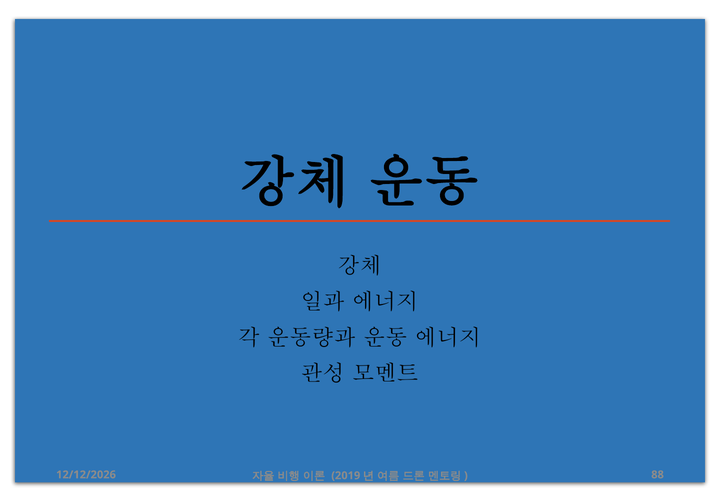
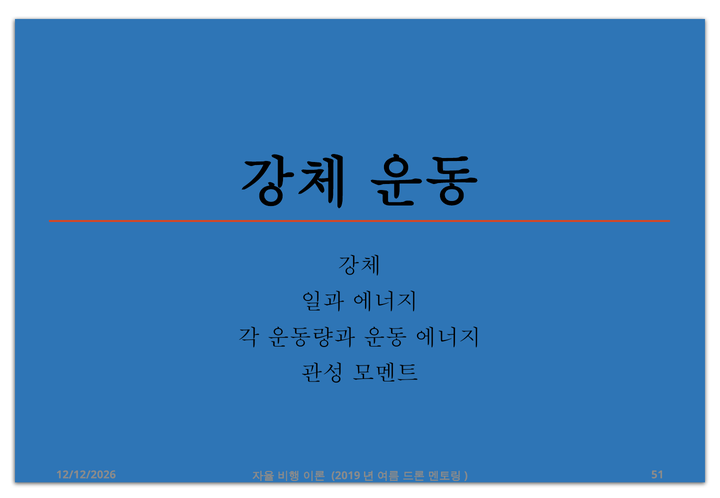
88: 88 -> 51 (658, 475)
